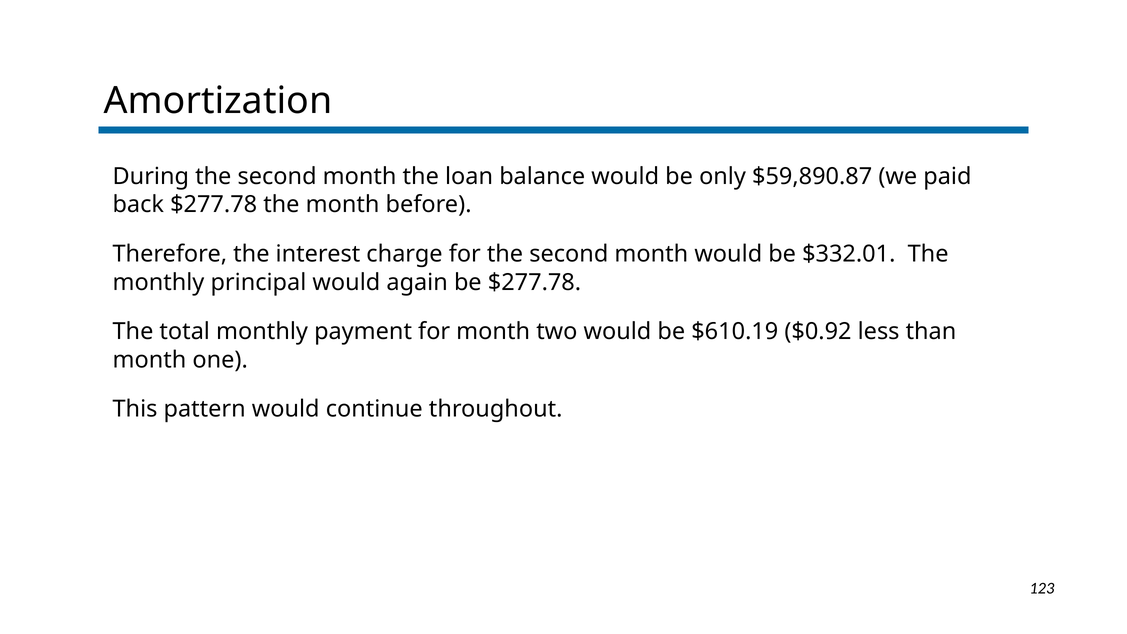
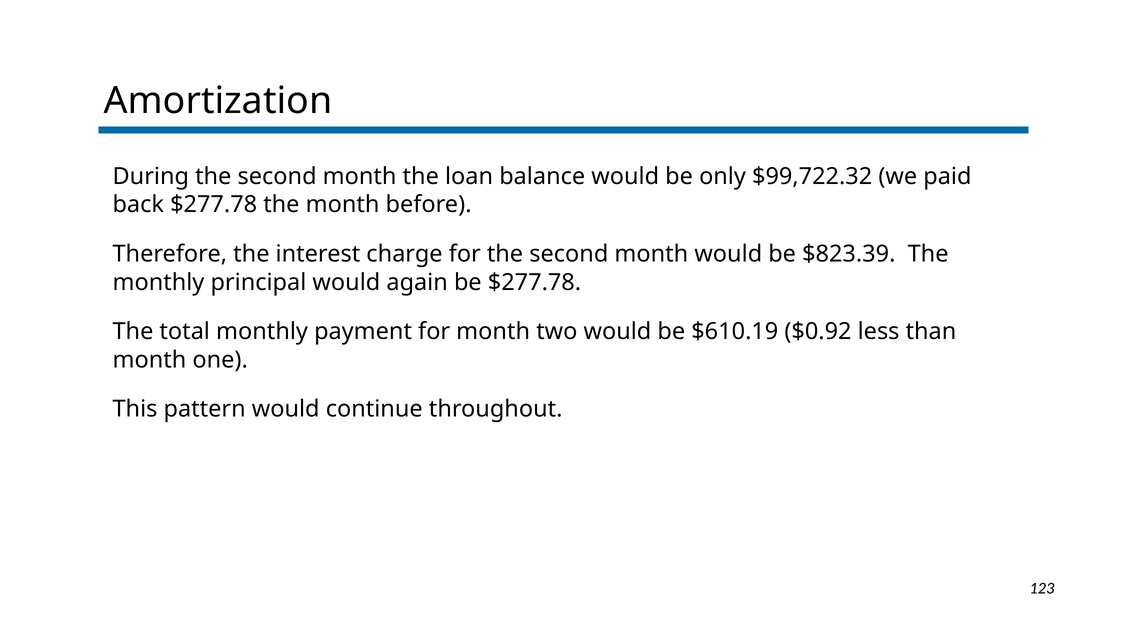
$59,890.87: $59,890.87 -> $99,722.32 (812, 176)
$332.01: $332.01 -> $823.39 (849, 254)
